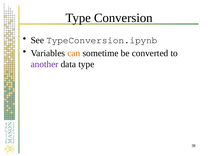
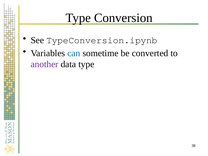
can colour: orange -> blue (74, 53)
